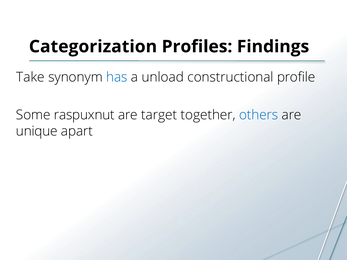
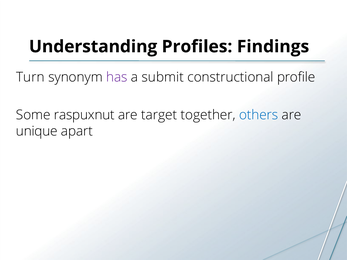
Categorization: Categorization -> Understanding (93, 47)
Take: Take -> Turn (30, 77)
has colour: blue -> purple (117, 77)
unload: unload -> submit (163, 77)
